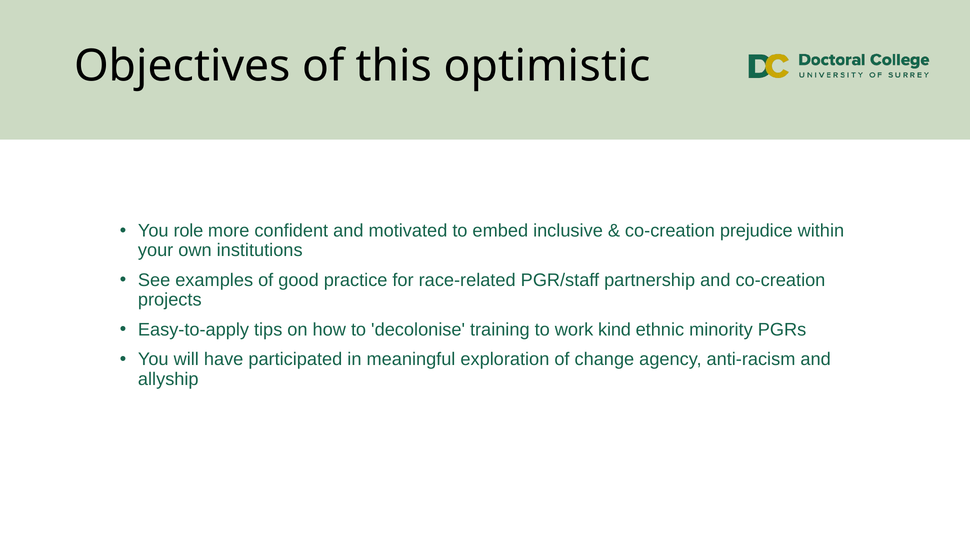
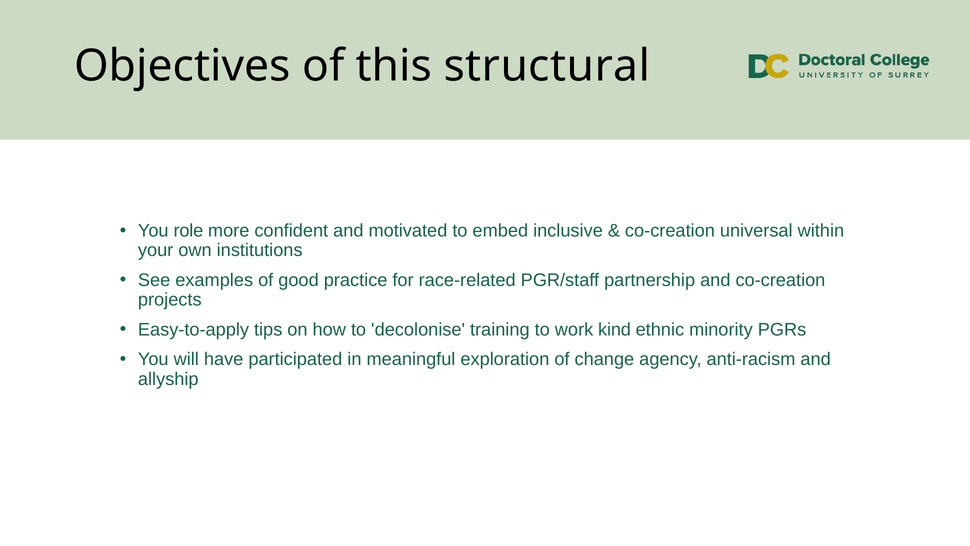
optimistic: optimistic -> structural (547, 66)
prejudice: prejudice -> universal (756, 231)
